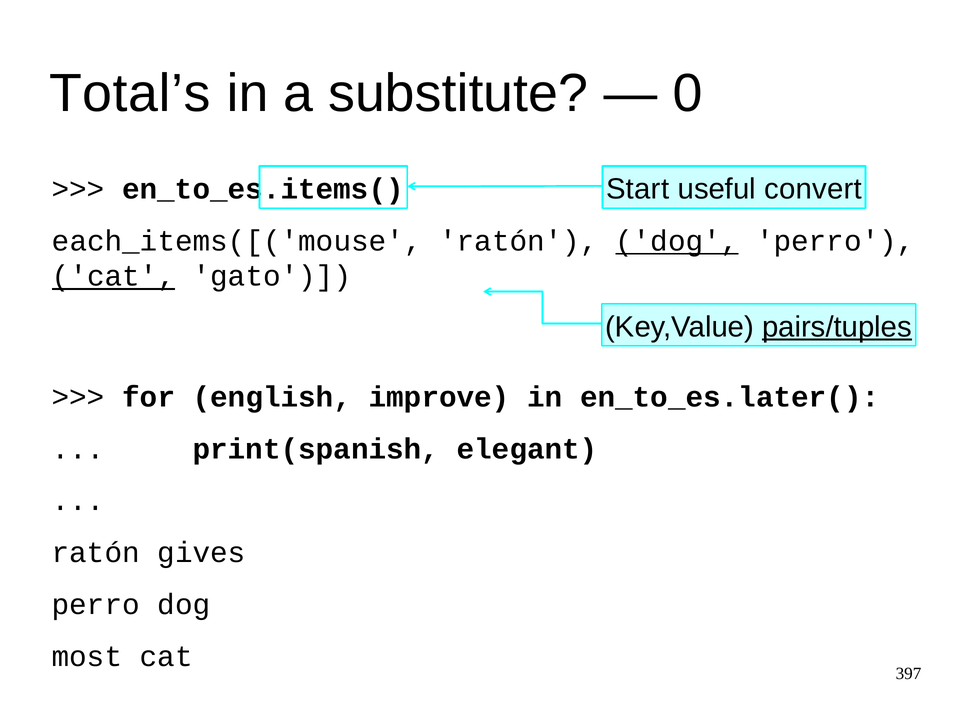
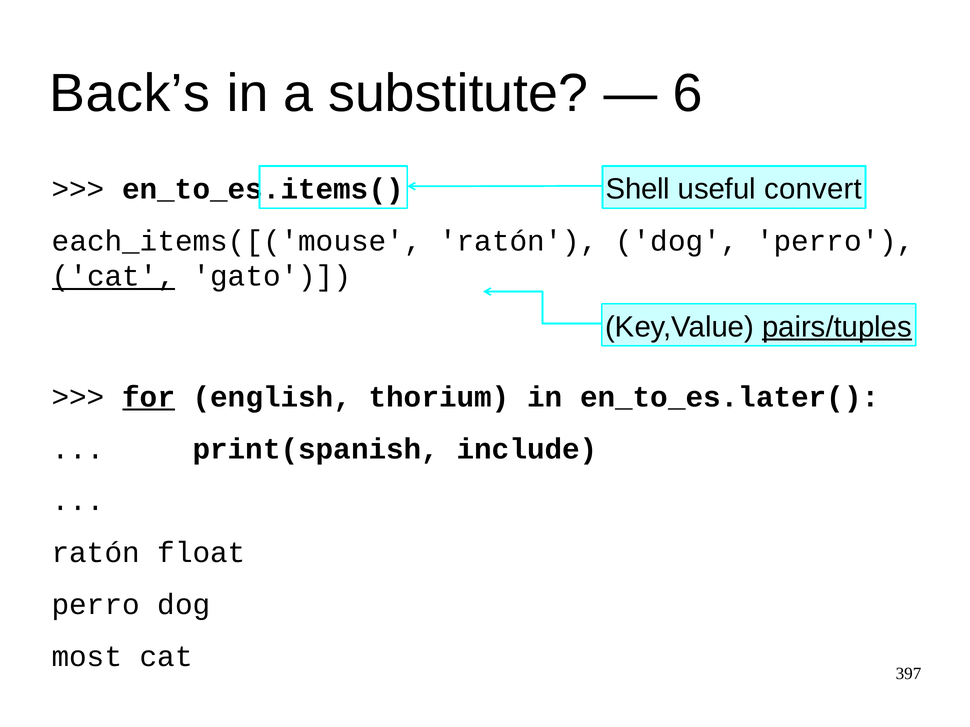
Total’s: Total’s -> Back’s (130, 93)
0: 0 -> 6 (687, 93)
Start: Start -> Shell (638, 189)
dog underline: present -> none (677, 241)
for underline: none -> present (149, 397)
improve: improve -> thorium (439, 397)
elegant: elegant -> include (527, 449)
gives: gives -> float (201, 553)
